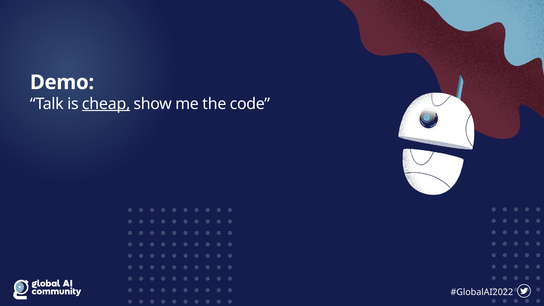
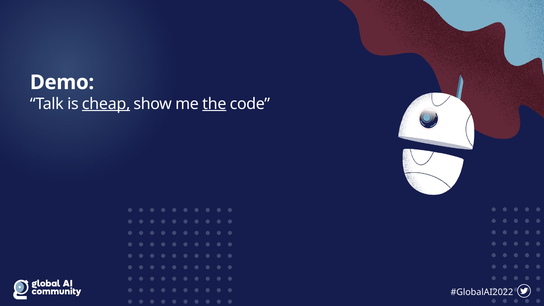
the underline: none -> present (214, 104)
